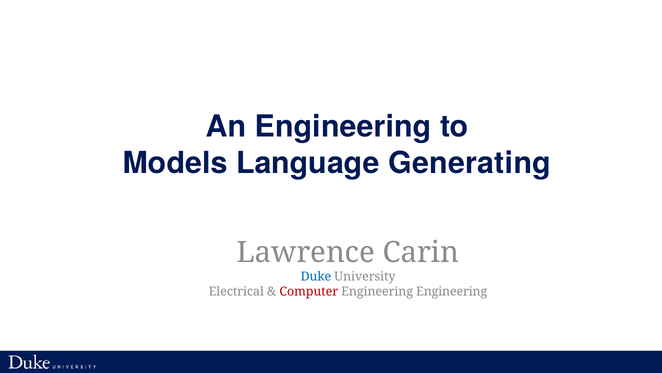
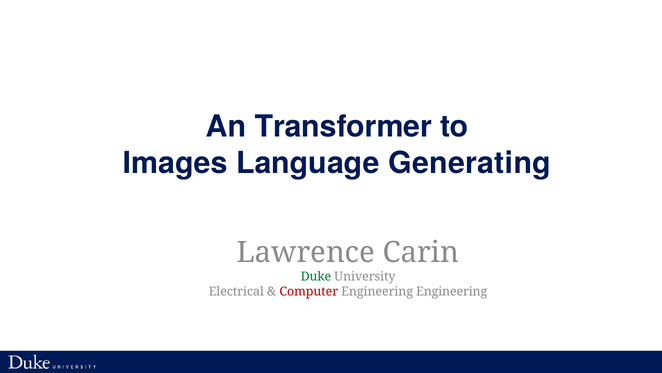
An Engineering: Engineering -> Transformer (343, 127)
Models: Models -> Images (175, 163)
Duke colour: blue -> green (316, 276)
